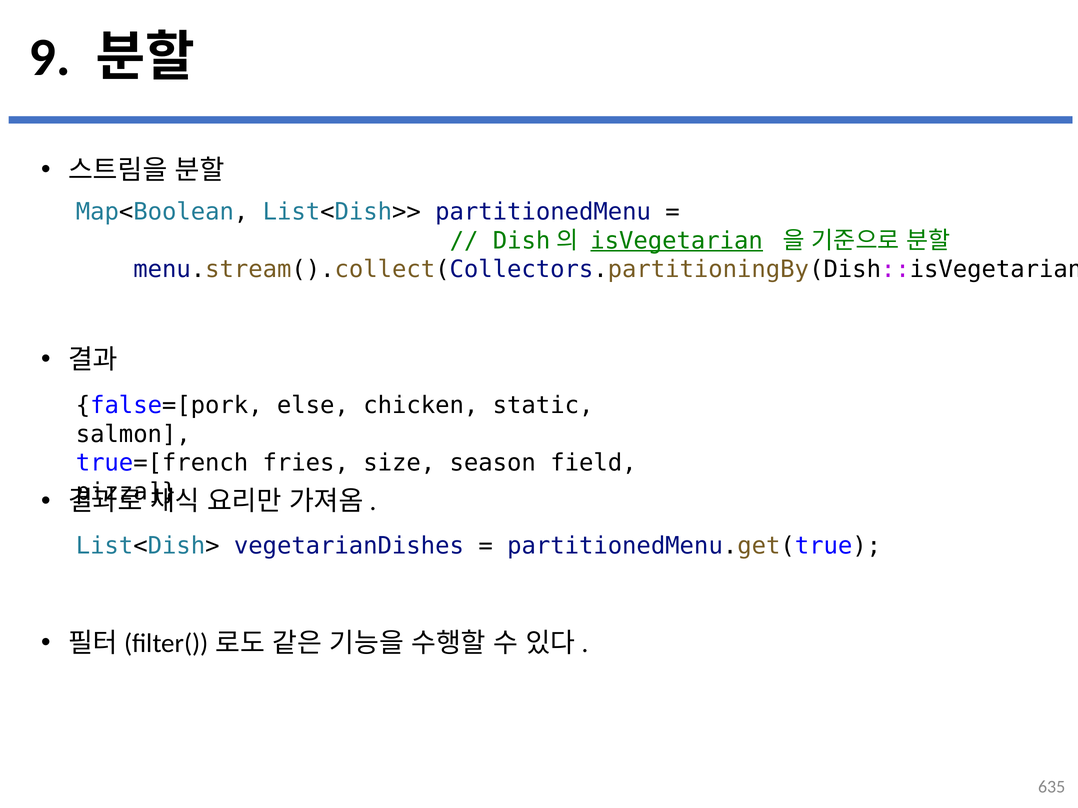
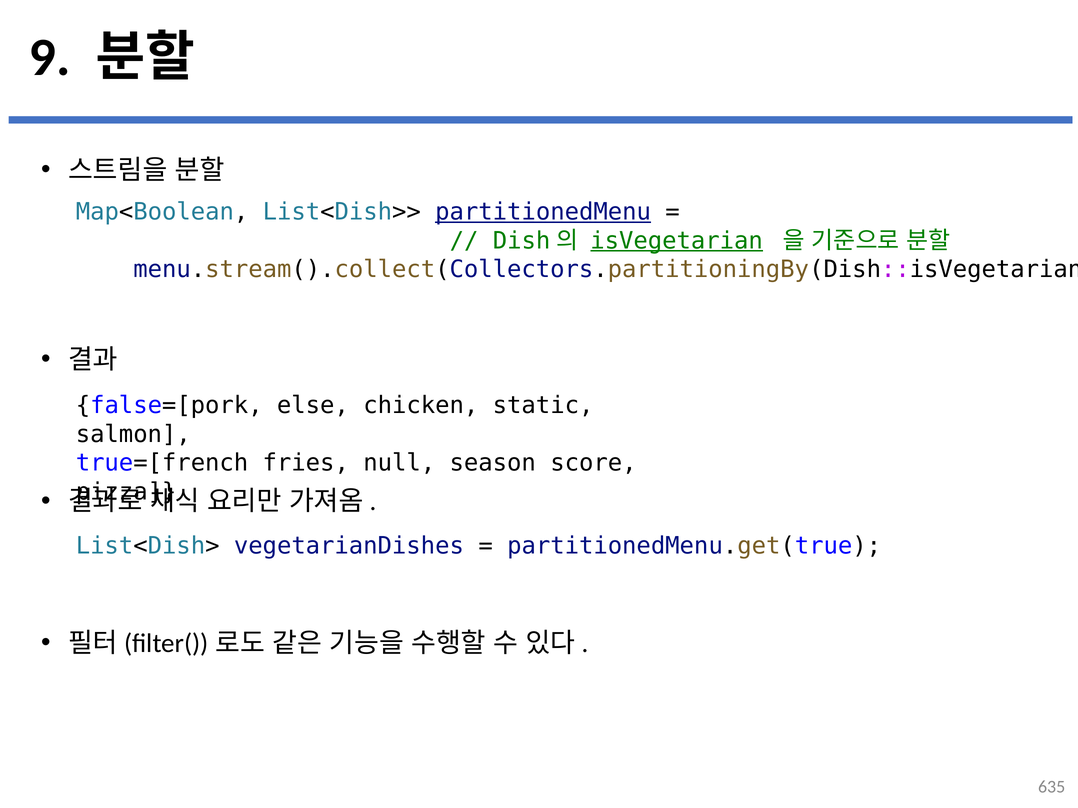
partitionedMenu underline: none -> present (543, 212)
size: size -> null (399, 463)
field: field -> score (593, 463)
